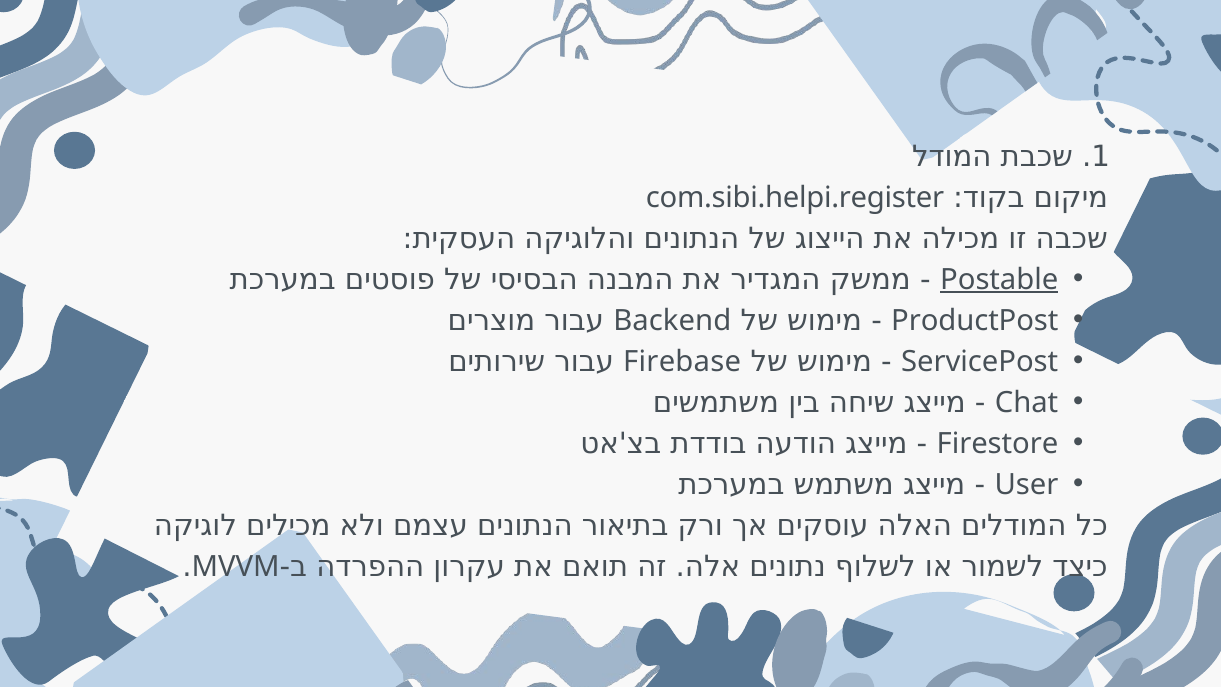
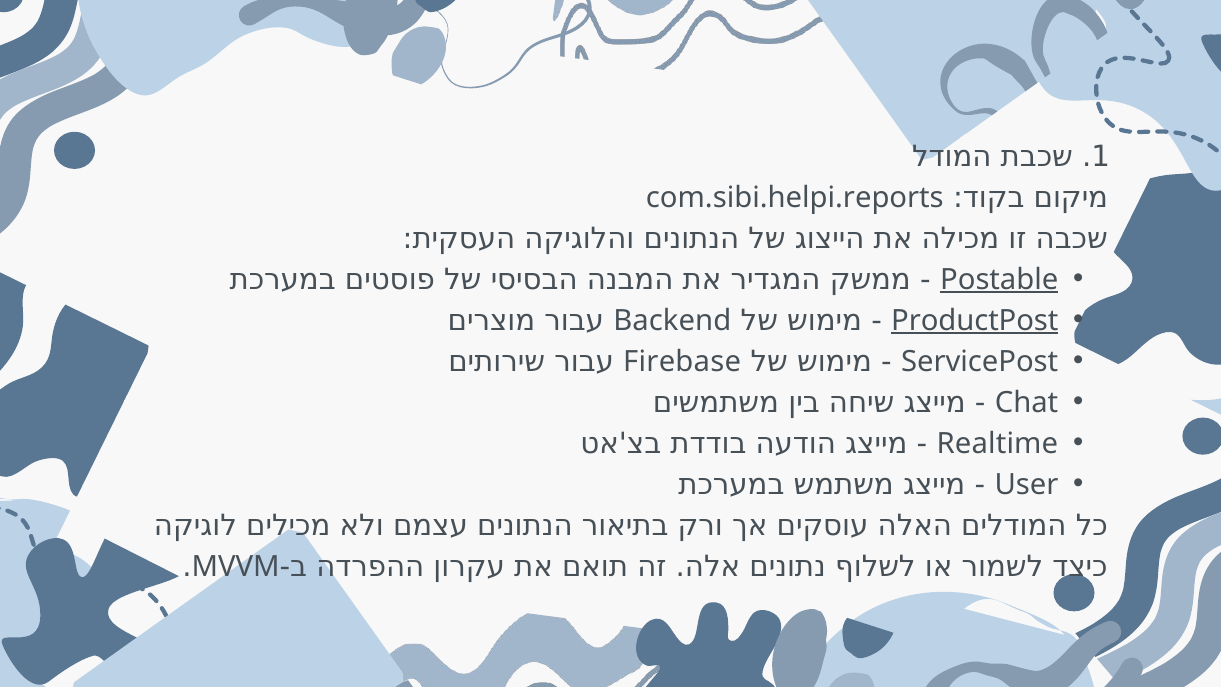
com.sibi.helpi.register: com.sibi.helpi.register -> com.sibi.helpi.reports (795, 198)
ProductPost underline: none -> present (975, 321)
Firestore: Firestore -> Realtime (997, 443)
